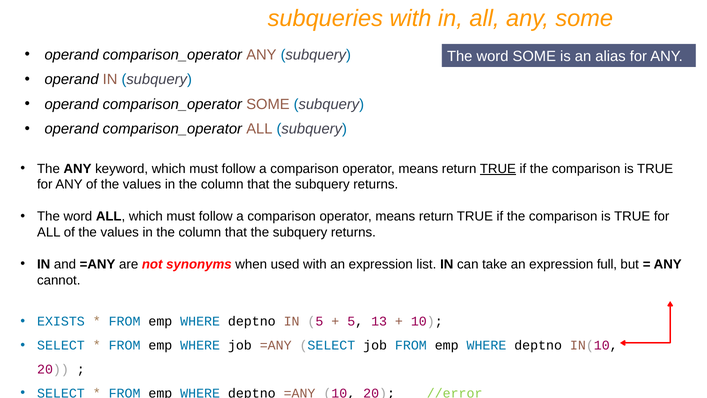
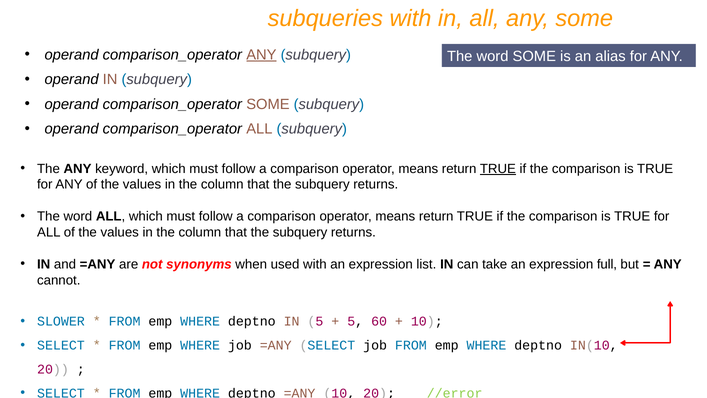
ANY underline: none -> present (261, 55)
EXISTS: EXISTS -> SLOWER (61, 321)
13: 13 -> 60 (379, 321)
